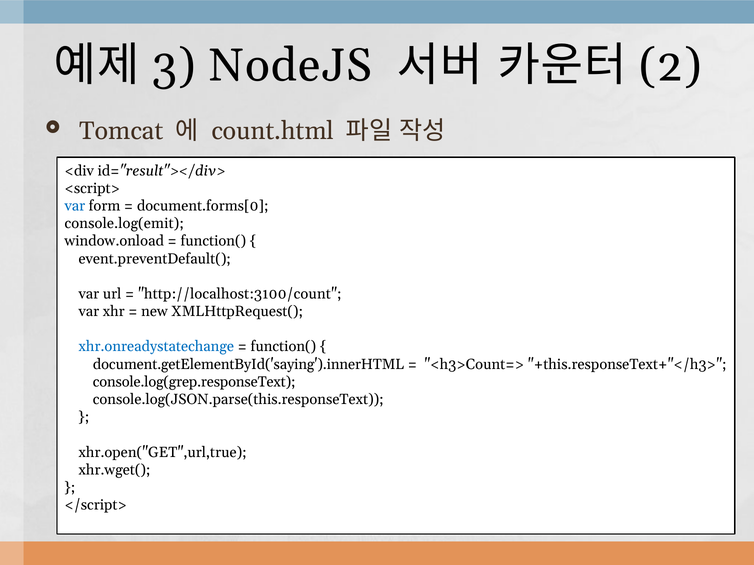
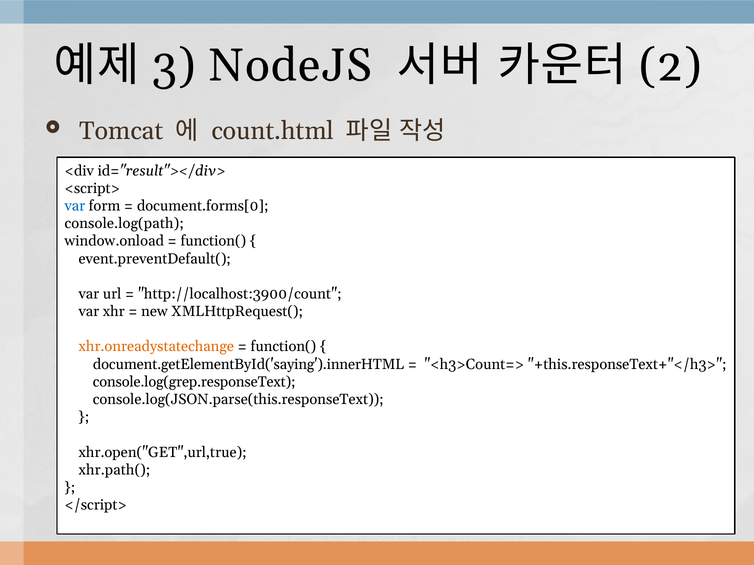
console.log(emit: console.log(emit -> console.log(path (124, 224)
http://localhost:3100/count: http://localhost:3100/count -> http://localhost:3900/count (240, 294)
xhr.onreadystatechange colour: blue -> orange (156, 347)
xhr.wget(: xhr.wget( -> xhr.path( (115, 470)
